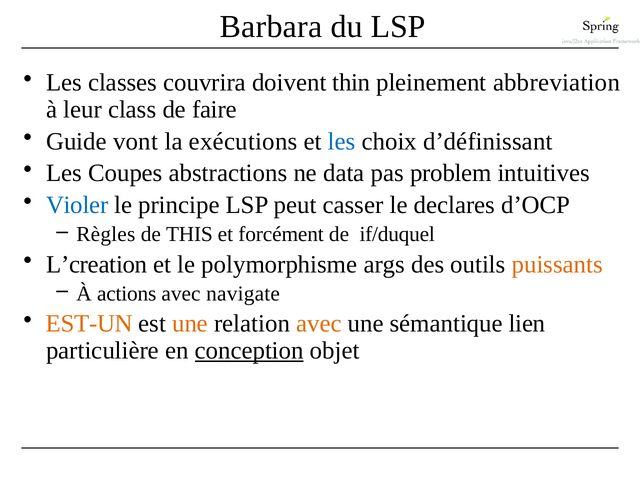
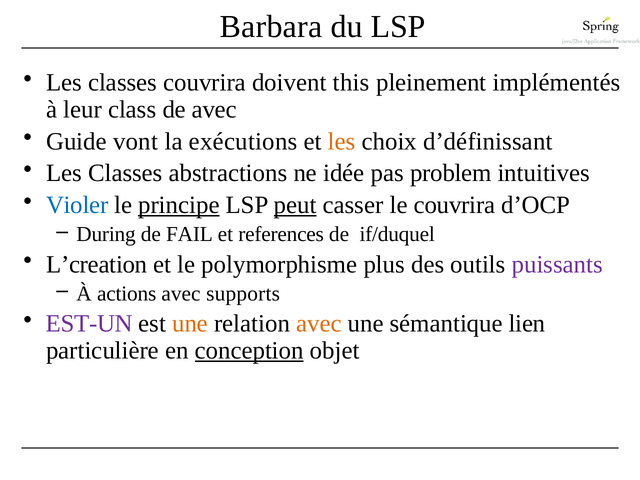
thin: thin -> this (351, 83)
abbreviation: abbreviation -> implémentés (557, 83)
de faire: faire -> avec (214, 110)
les colour: blue -> orange (342, 141)
Coupes: Coupes -> Classes (125, 173)
data: data -> idée (344, 173)
principe underline: none -> present (179, 205)
peut underline: none -> present (295, 205)
le declares: declares -> couvrira (454, 205)
Règles: Règles -> During (106, 234)
THIS: THIS -> FAIL (189, 234)
forcément: forcément -> references (281, 234)
args: args -> plus (384, 264)
puissants colour: orange -> purple (557, 264)
navigate: navigate -> supports (243, 294)
EST-UN colour: orange -> purple (89, 323)
